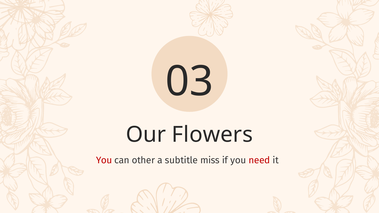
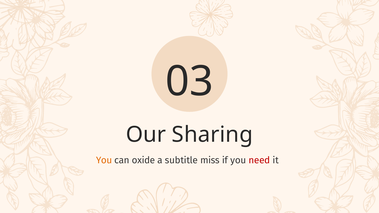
Flowers: Flowers -> Sharing (212, 135)
You colour: red -> orange (104, 160)
other: other -> oxide (143, 160)
